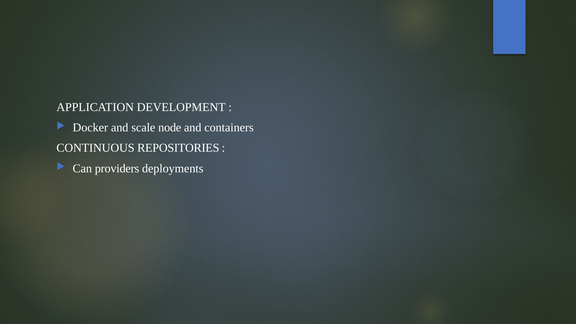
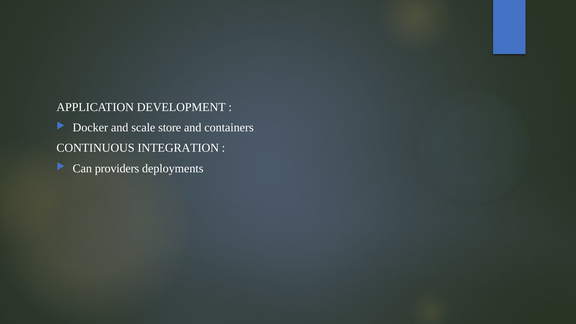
node: node -> store (170, 128)
REPOSITORIES: REPOSITORIES -> INTEGRATION (178, 148)
